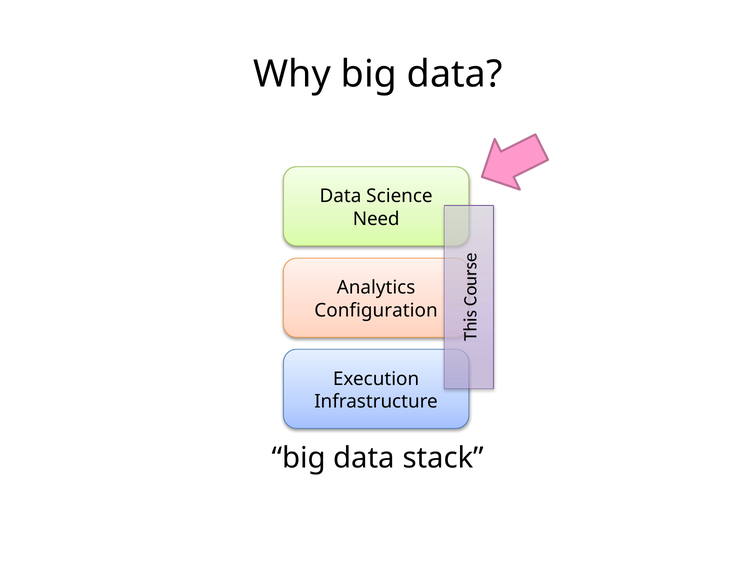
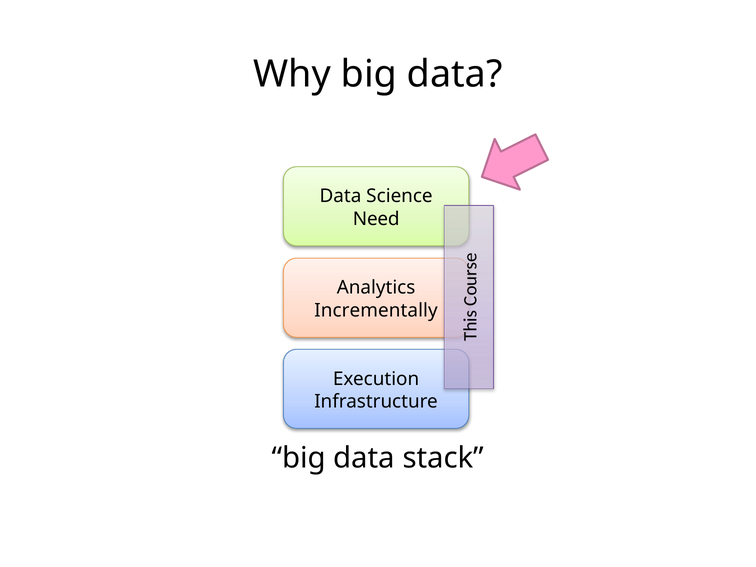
Configuration: Configuration -> Incrementally (376, 310)
